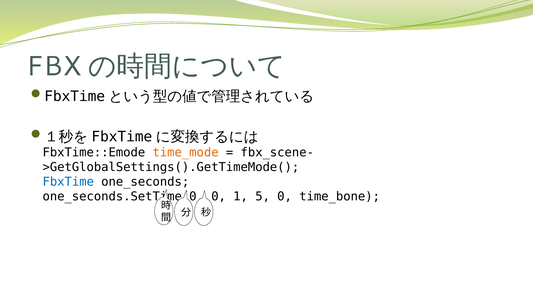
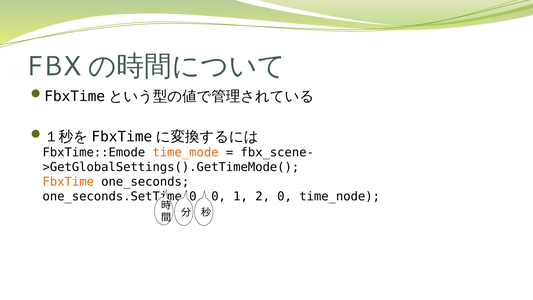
FbxTime colour: blue -> orange (68, 182)
5: 5 -> 2 (263, 196)
time_bone: time_bone -> time_node (340, 196)
